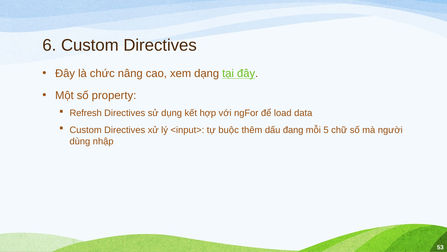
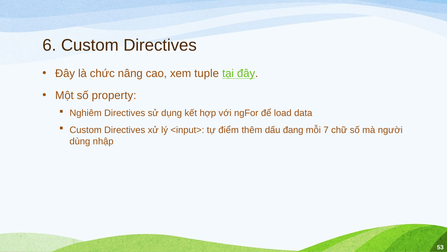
dạng: dạng -> tuple (207, 73)
Refresh: Refresh -> Nghiêm (86, 113)
buộc: buộc -> điểm (229, 130)
5: 5 -> 7 (326, 130)
